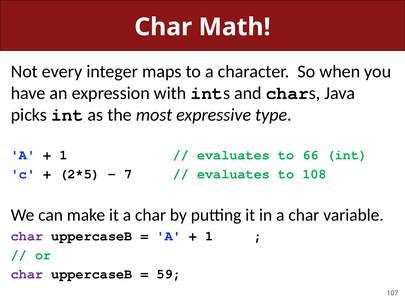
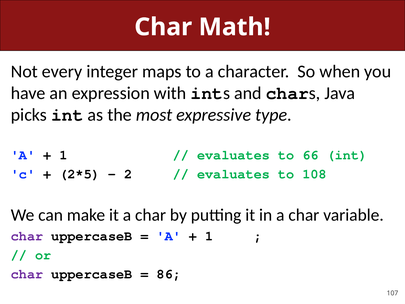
7: 7 -> 2 (128, 174)
59: 59 -> 86 (169, 274)
